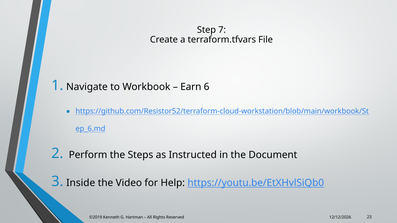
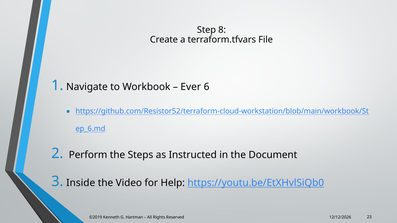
7: 7 -> 8 (222, 30)
Earn: Earn -> Ever (191, 87)
